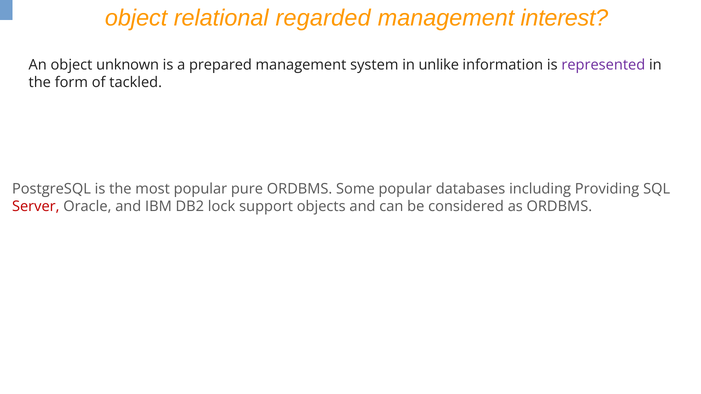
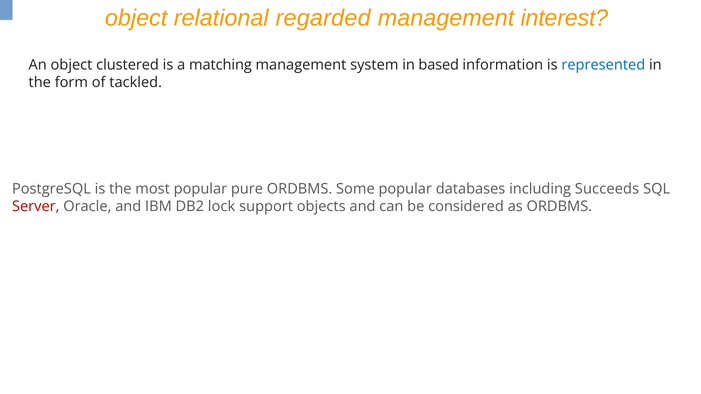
unknown: unknown -> clustered (128, 65)
prepared: prepared -> matching (220, 65)
unlike: unlike -> based (439, 65)
represented colour: purple -> blue (603, 65)
Providing: Providing -> Succeeds (607, 189)
